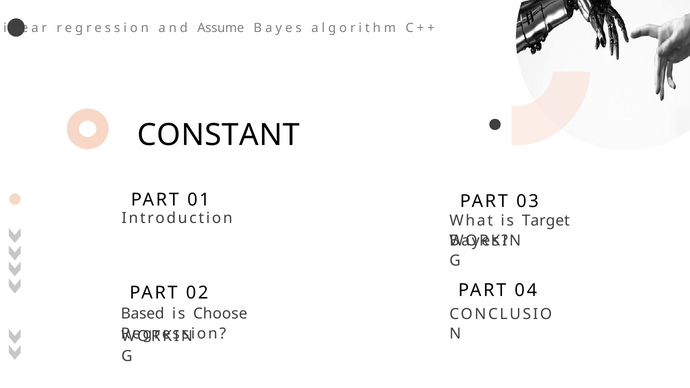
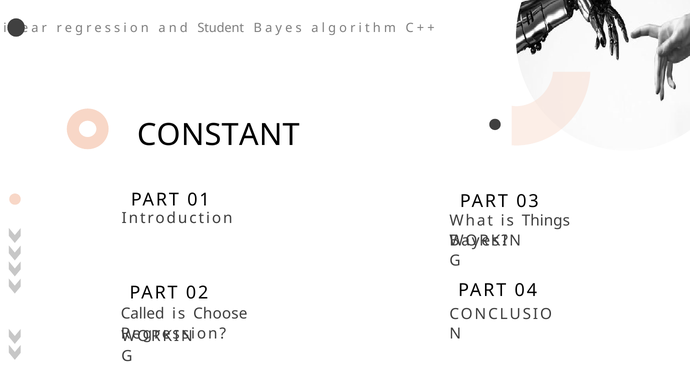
Assume: Assume -> Student (221, 28)
Target: Target -> Things (546, 221)
Based: Based -> Called (143, 314)
